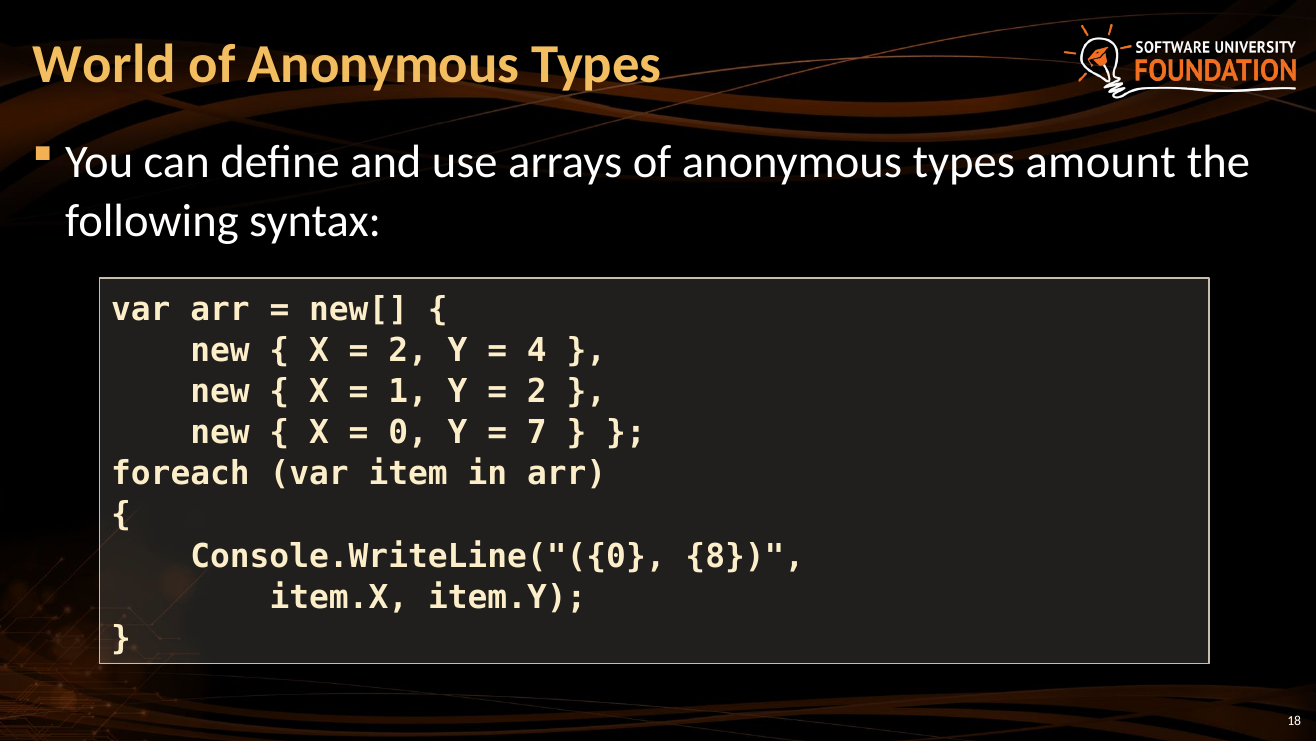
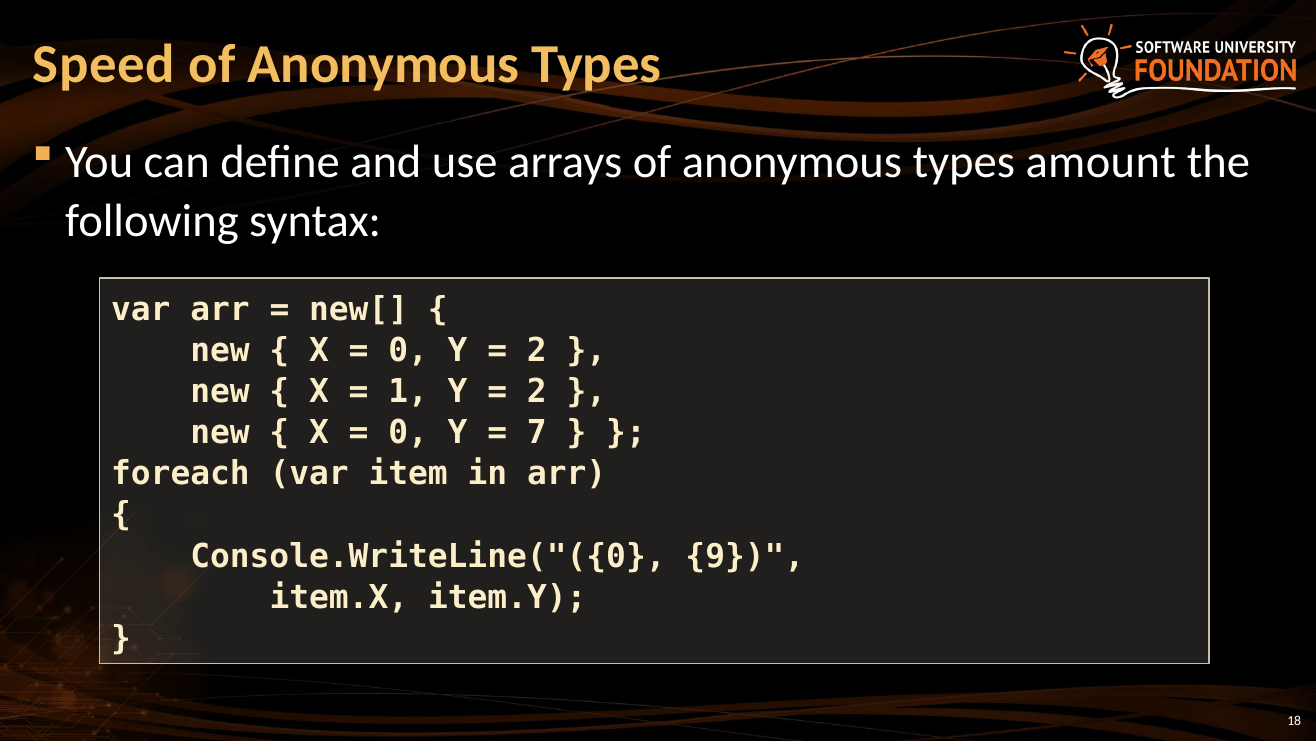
World: World -> Speed (104, 64)
2: 2 -> 0 (408, 350)
4: 4 -> 2 (537, 350)
8: 8 -> 9 (745, 556)
